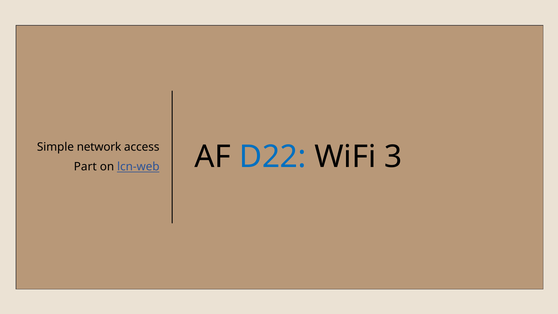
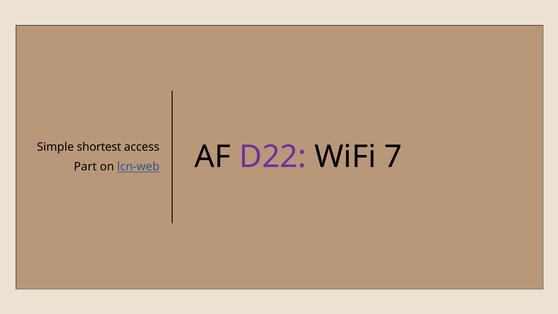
network: network -> shortest (99, 147)
D22 colour: blue -> purple (273, 157)
3: 3 -> 7 (393, 157)
